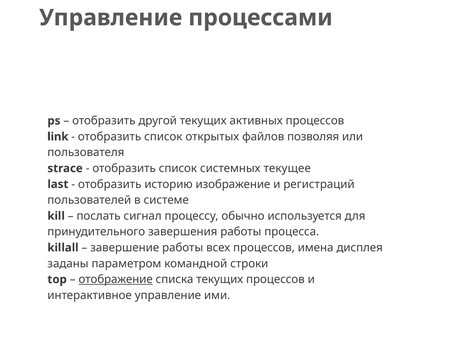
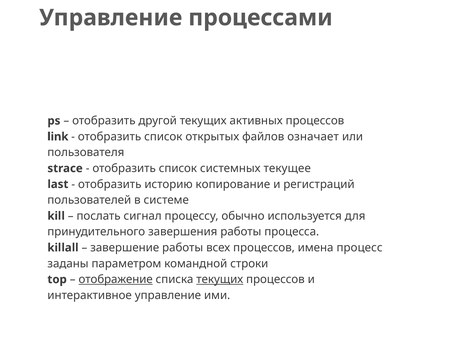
позволяя: позволяя -> означает (313, 137)
изображение: изображение -> копирование (233, 184)
дисплея: дисплея -> процесс (360, 248)
текущих underline: none -> present (220, 279)
